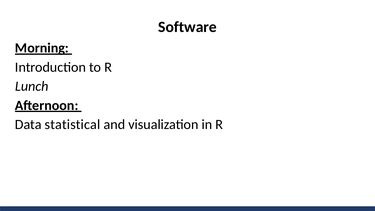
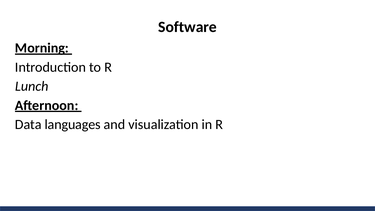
statistical: statistical -> languages (73, 124)
